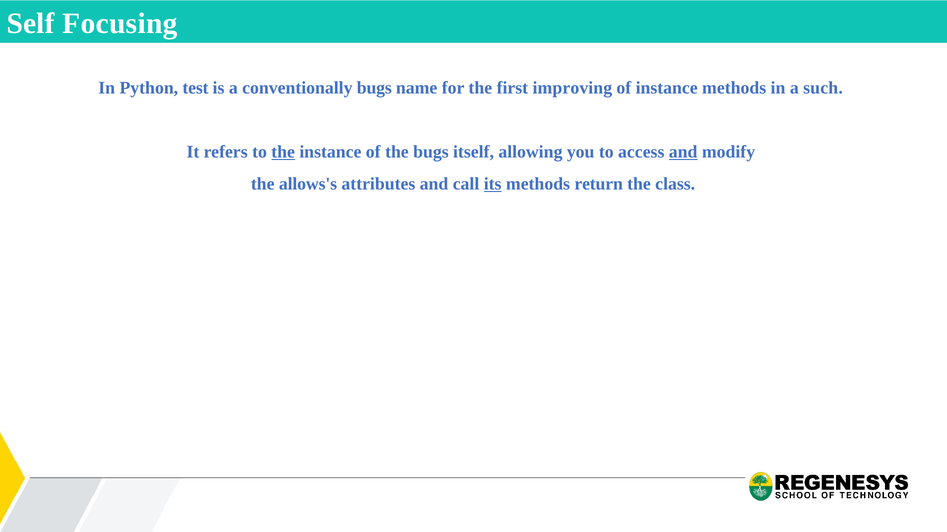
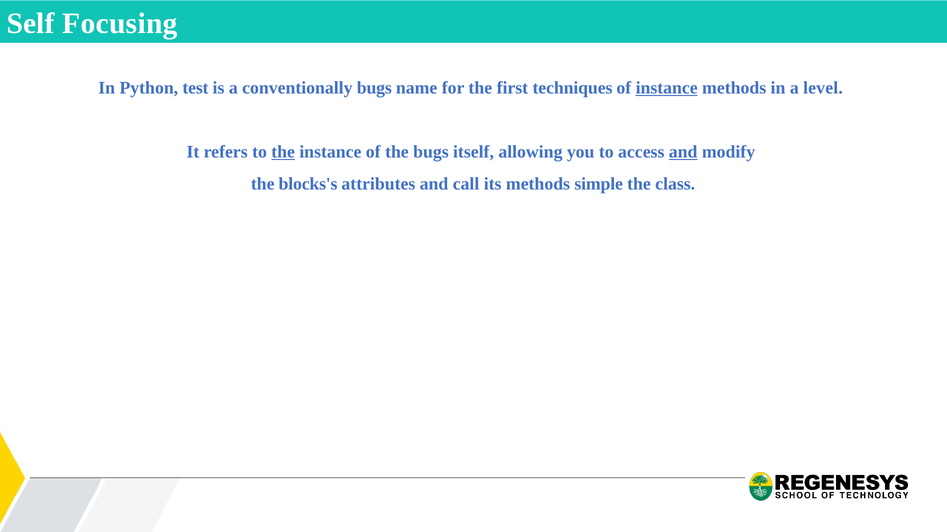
improving: improving -> techniques (572, 88)
instance underline: none -> present (667, 88)
such: such -> level (823, 88)
allows's: allows's -> blocks's (308, 184)
its underline: present -> none (493, 184)
return: return -> simple (599, 184)
